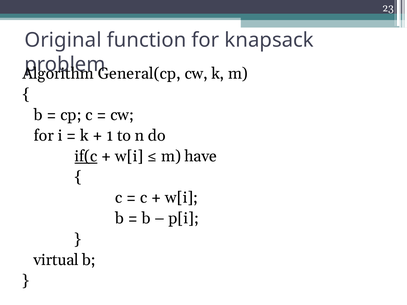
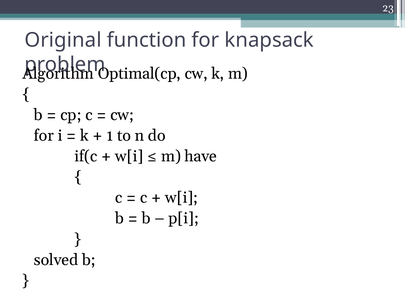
General(cp: General(cp -> Optimal(cp (139, 74)
if(c underline: present -> none (86, 157)
virtual: virtual -> solved (56, 260)
